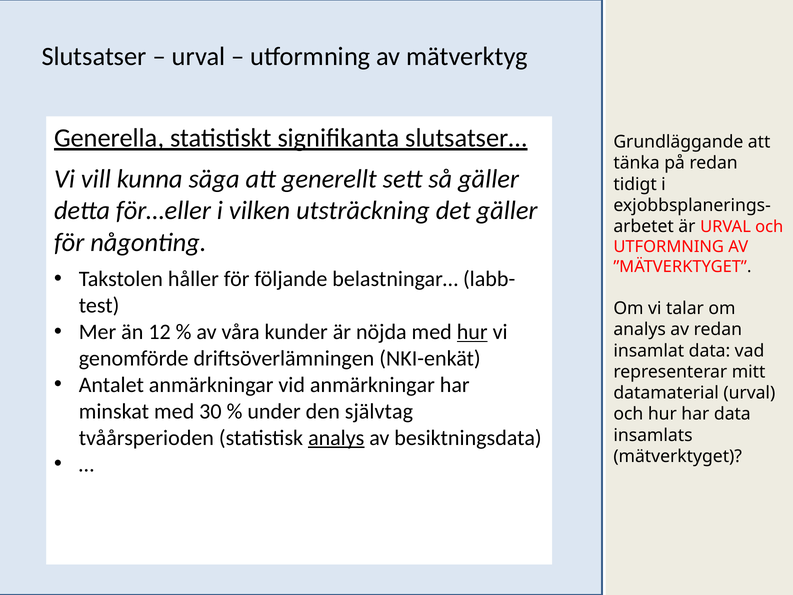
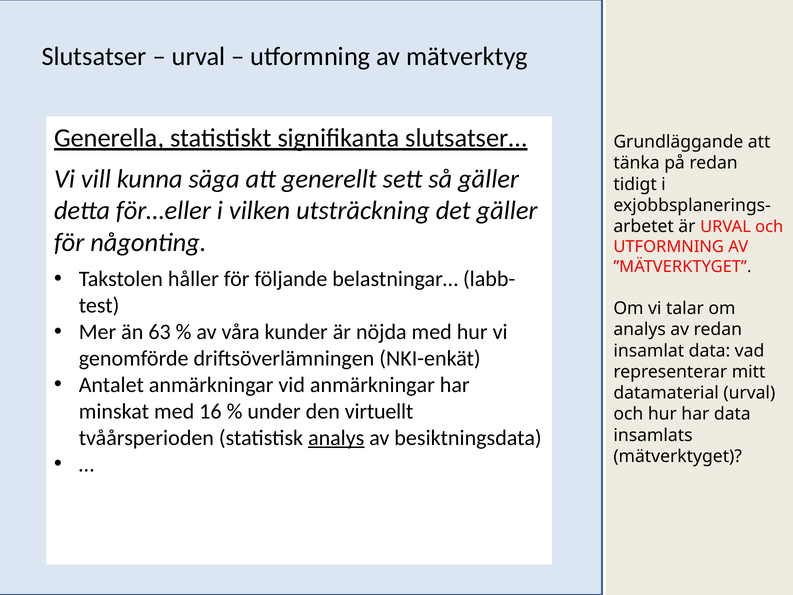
12: 12 -> 63 (160, 332)
hur underline: present -> none (472, 332)
30: 30 -> 16 (210, 411)
självtag: självtag -> virtuellt (379, 411)
